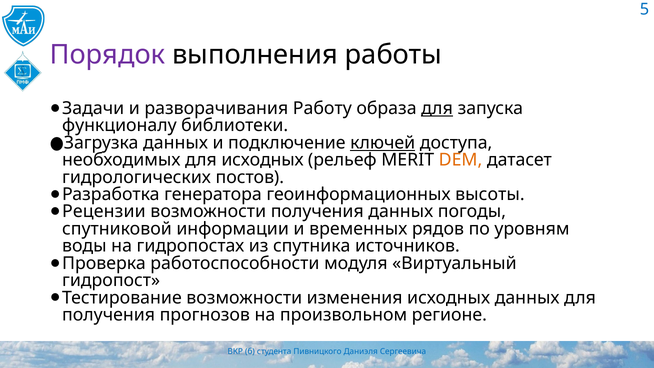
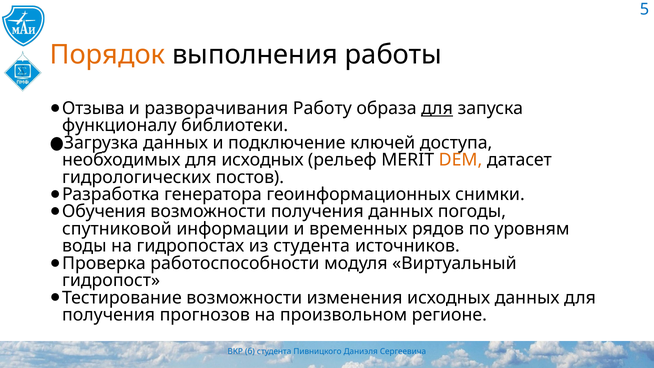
Порядок colour: purple -> orange (108, 55)
Задачи: Задачи -> Отзыва (93, 108)
ключей underline: present -> none (383, 143)
высоты: высоты -> снимки (490, 194)
Рецензии: Рецензии -> Обучения (104, 212)
из спутника: спутника -> студента (312, 246)
